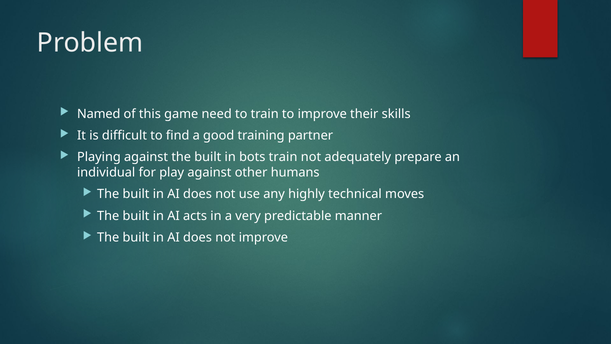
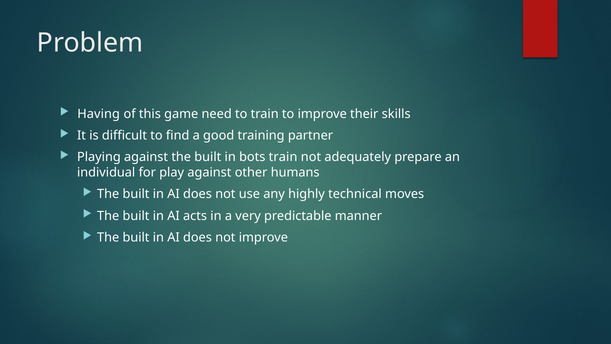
Named: Named -> Having (99, 114)
